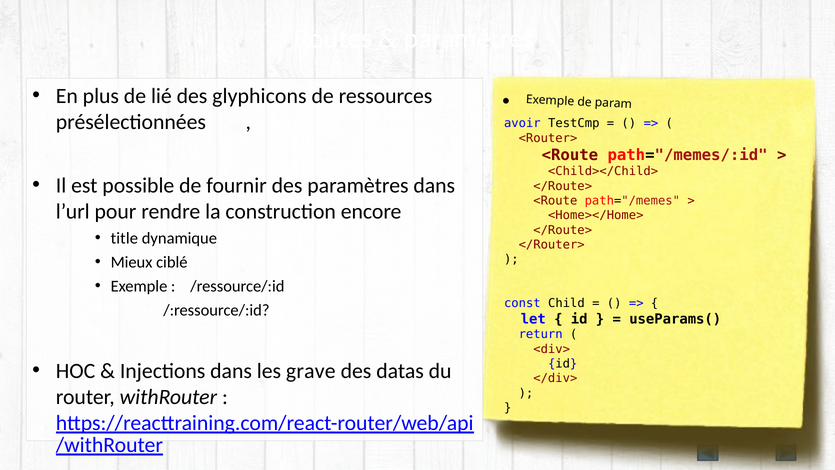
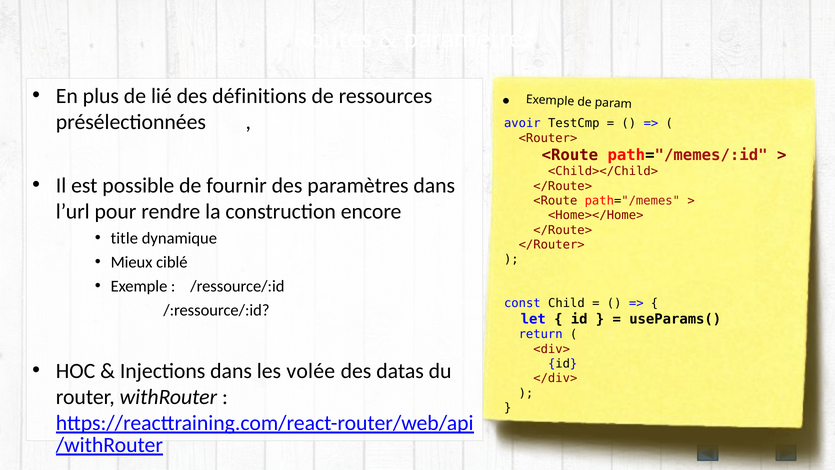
glyphicons: glyphicons -> définitions (259, 96)
grave: grave -> volée (311, 371)
